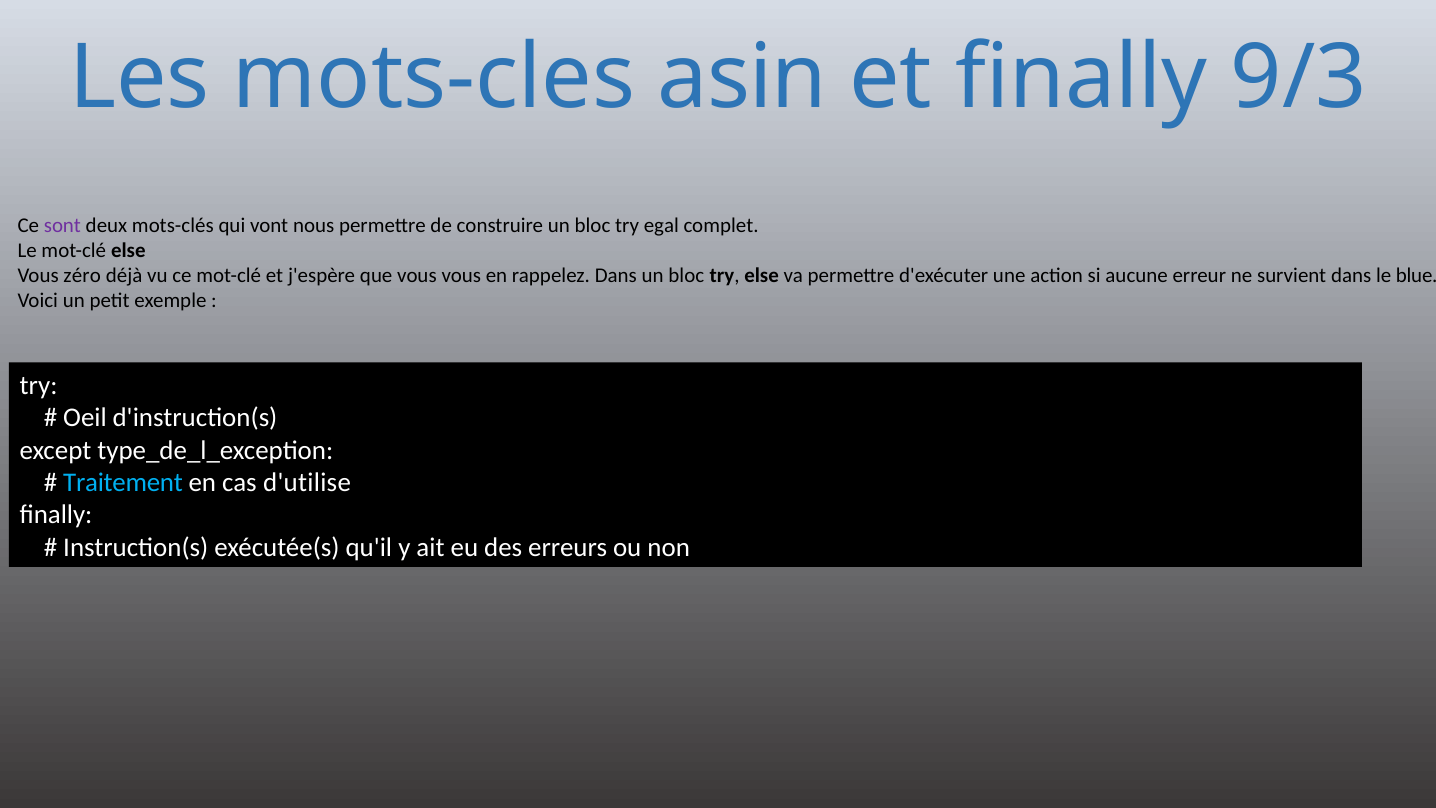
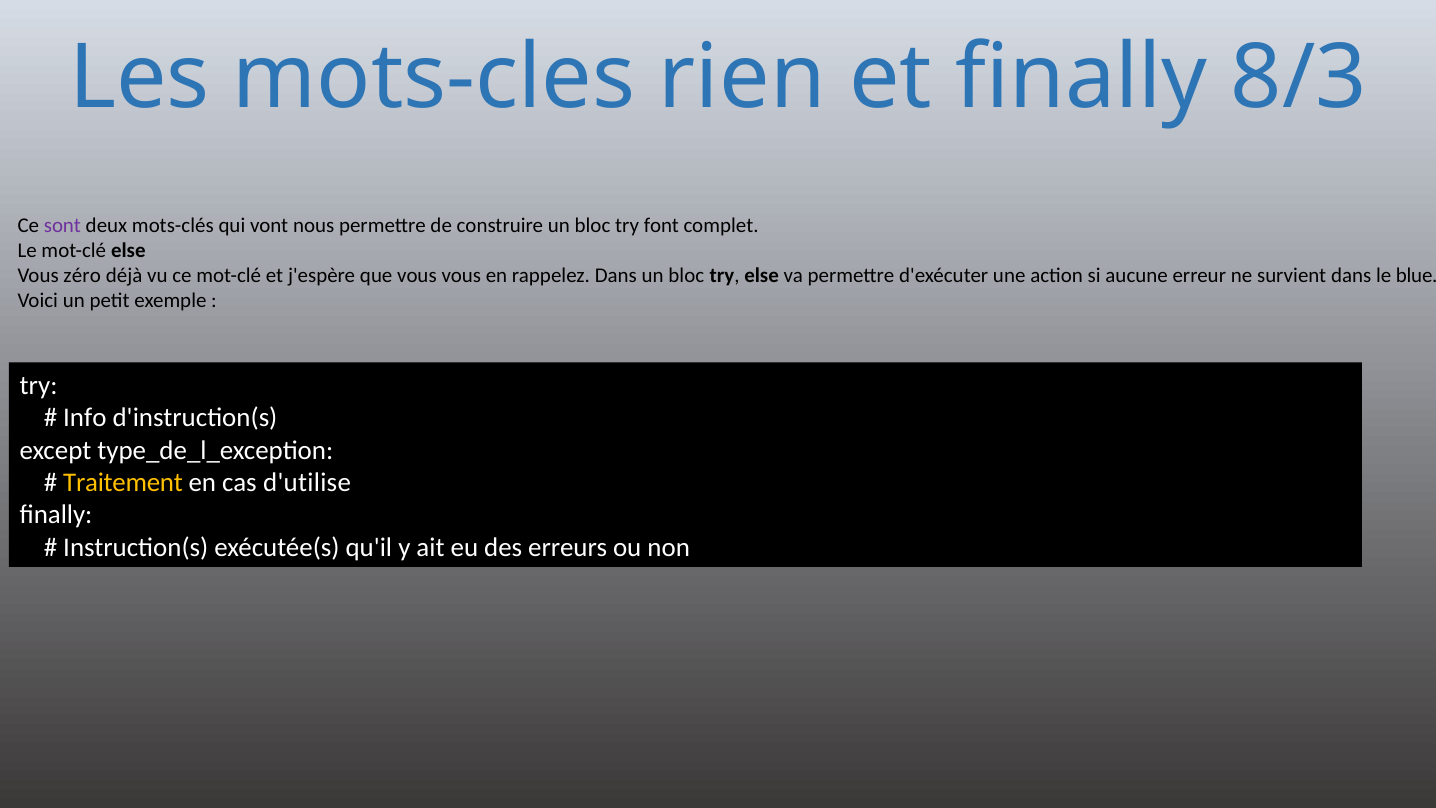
asin: asin -> rien (742, 77)
9/3: 9/3 -> 8/3 (1299, 77)
egal: egal -> font (661, 225)
Oeil: Oeil -> Info (85, 418)
Traitement colour: light blue -> yellow (123, 483)
